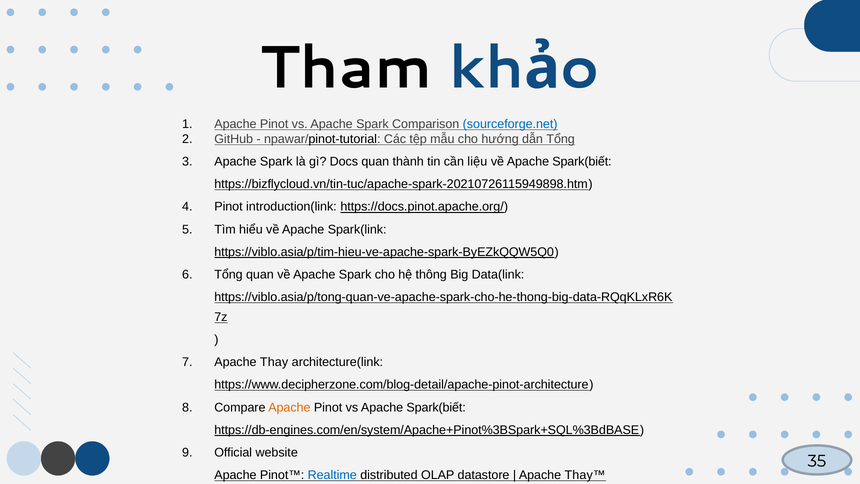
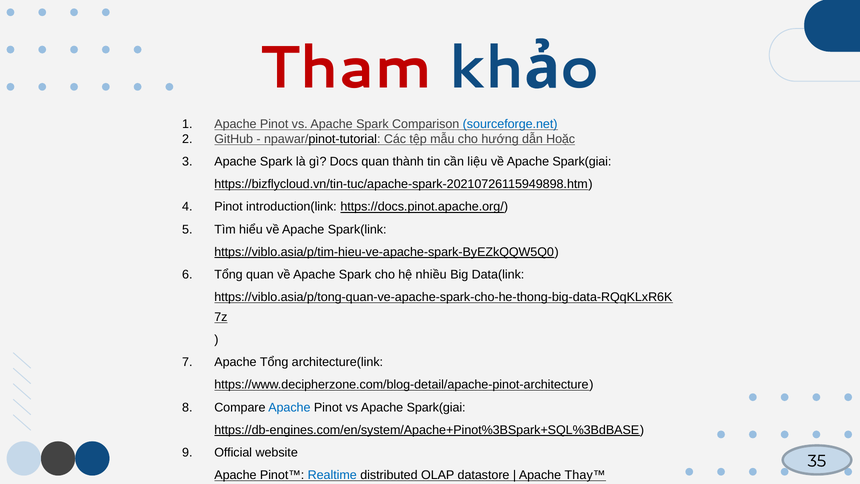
Tham colour: black -> red (346, 68)
dẫn Tổng: Tổng -> Hoặc (561, 139)
về Apache Spark(biết: Spark(biết -> Spark(giai (582, 162)
thông: thông -> nhiều (431, 274)
Apache Thay: Thay -> Tổng (274, 362)
Apache colour: orange -> blue (289, 407)
vs Apache Spark(biết: Spark(biết -> Spark(giai (436, 407)
